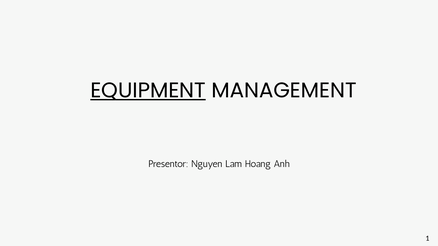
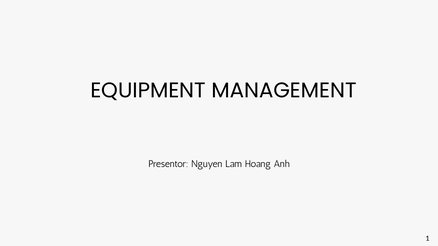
EQUIPMENT underline: present -> none (148, 91)
